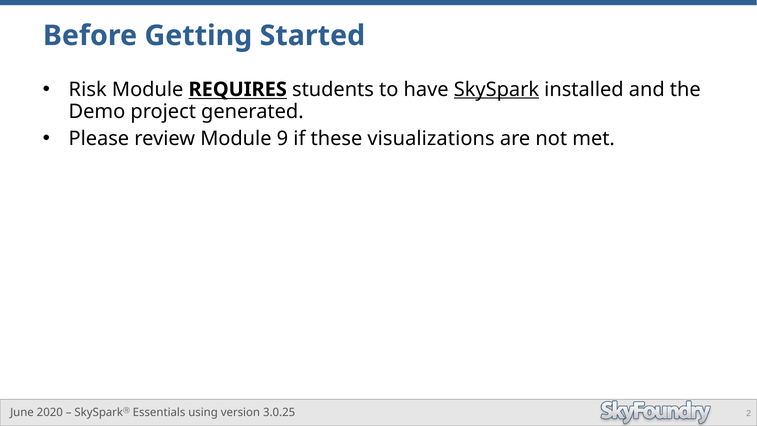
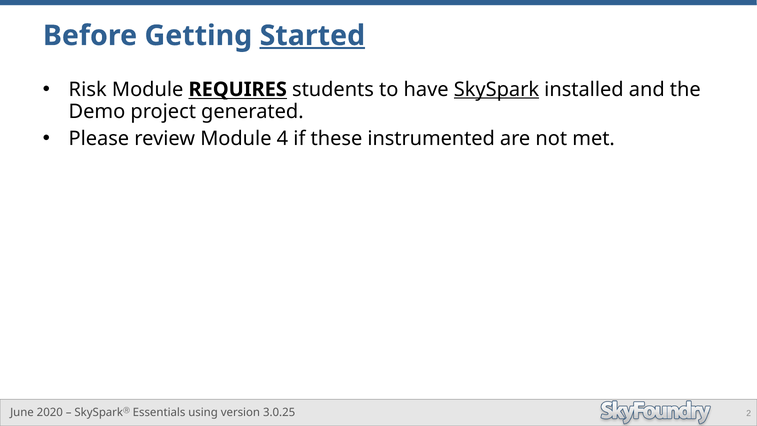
Started underline: none -> present (312, 36)
9: 9 -> 4 (282, 138)
visualizations: visualizations -> instrumented (431, 138)
